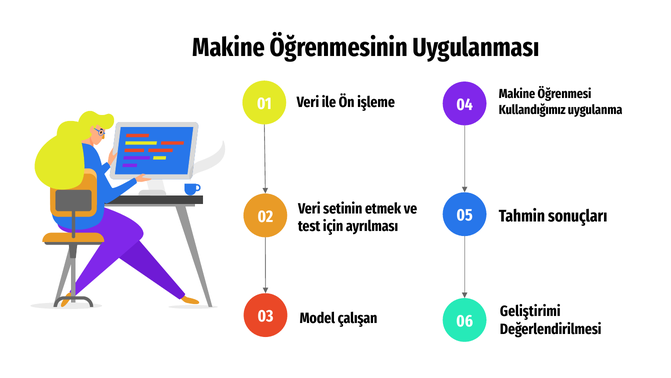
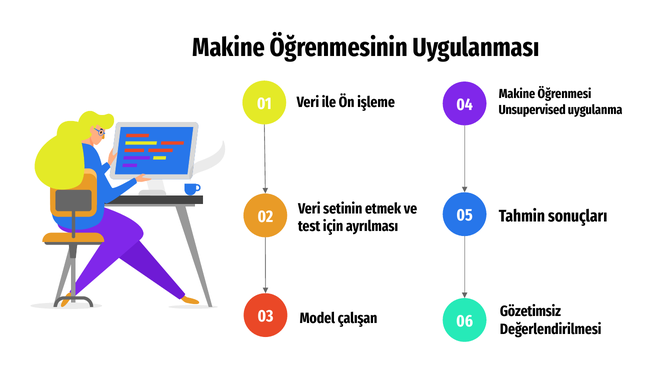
Kullandığımız: Kullandığımız -> Unsupervised (532, 110)
Geliştirimi: Geliştirimi -> Gözetimsiz (530, 311)
